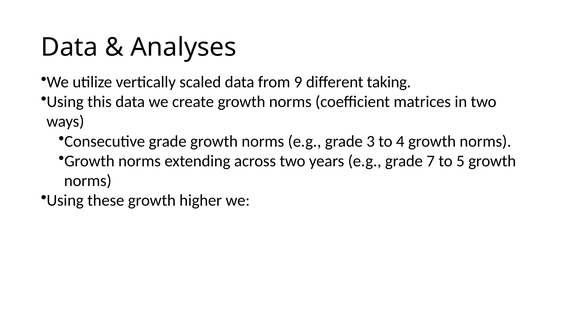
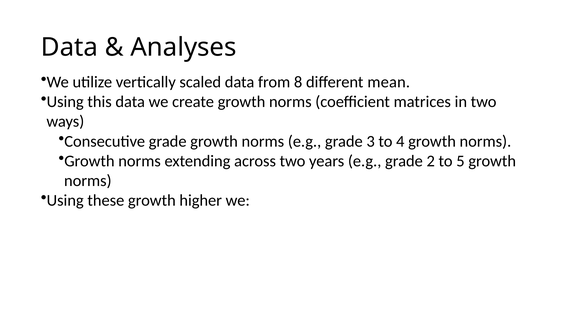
9: 9 -> 8 (298, 82)
taking: taking -> mean (389, 82)
7: 7 -> 2 (431, 161)
